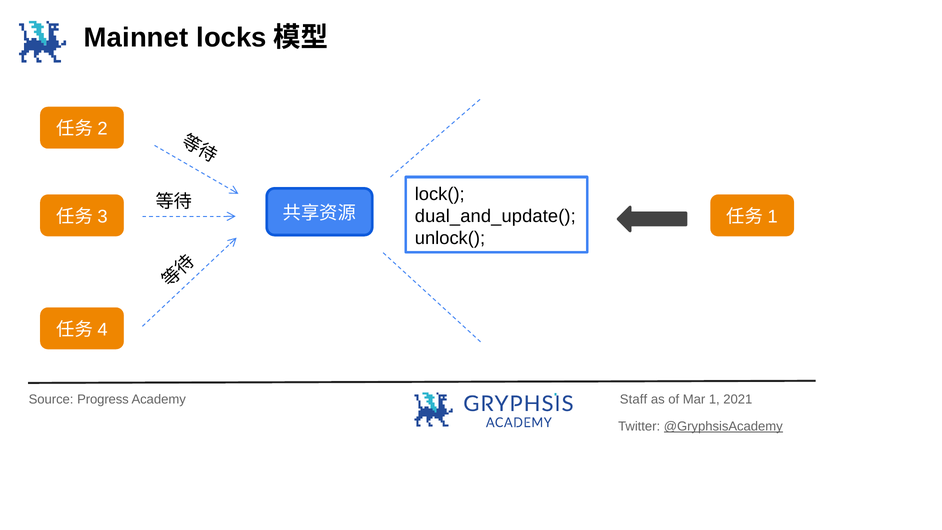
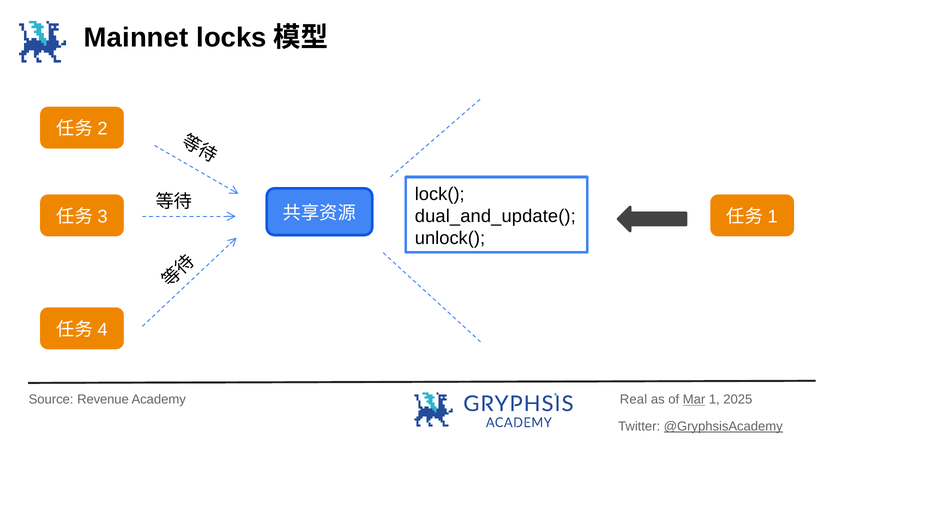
Progress: Progress -> Revenue (103, 399)
Staff: Staff -> Real (634, 399)
Mar underline: none -> present (694, 399)
2021: 2021 -> 2025 (738, 399)
